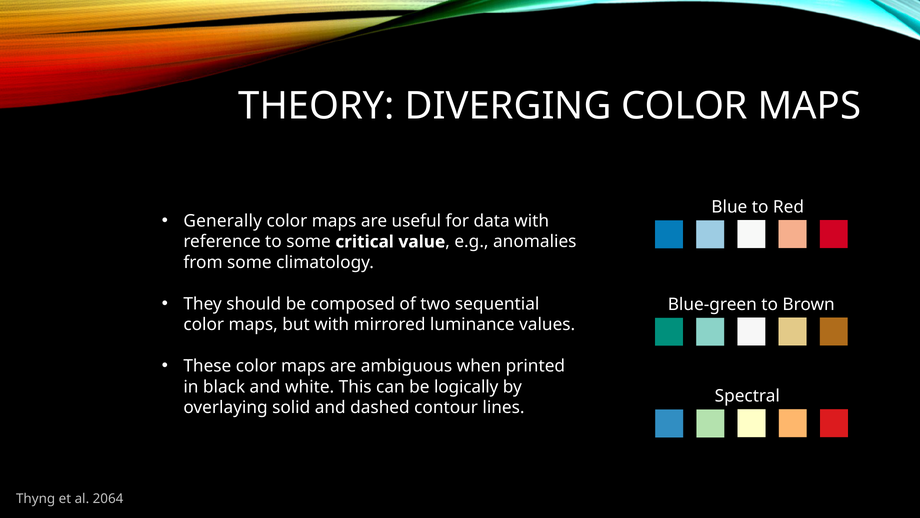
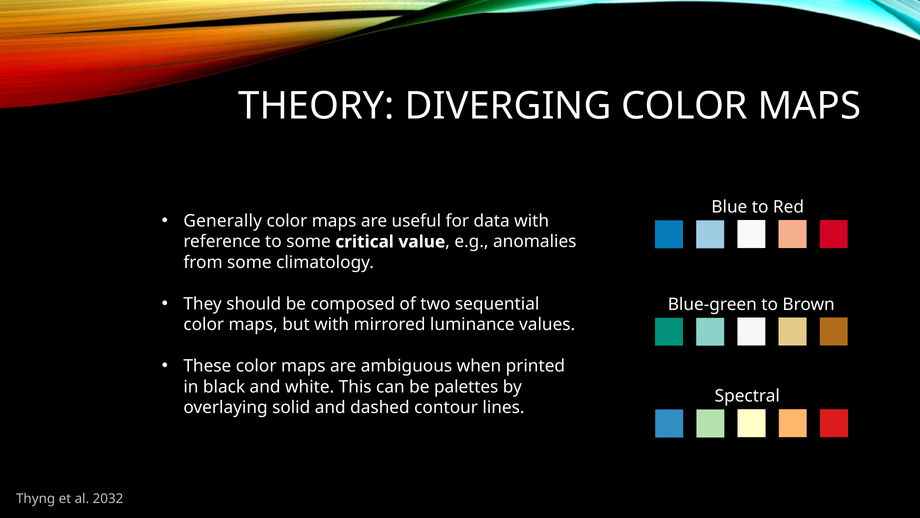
logically: logically -> palettes (466, 386)
2064: 2064 -> 2032 (108, 498)
